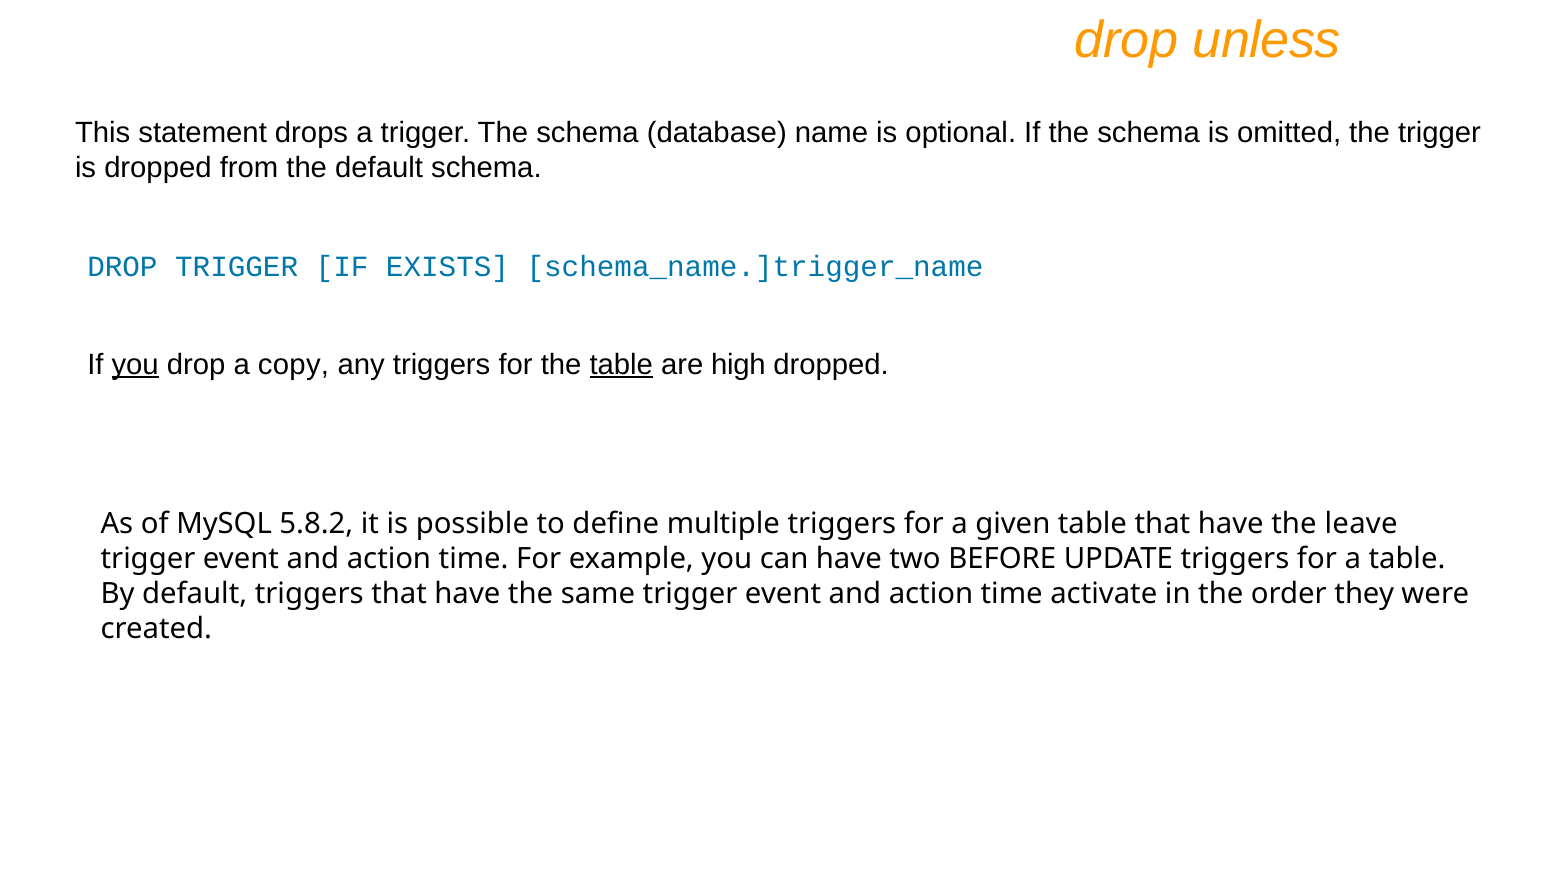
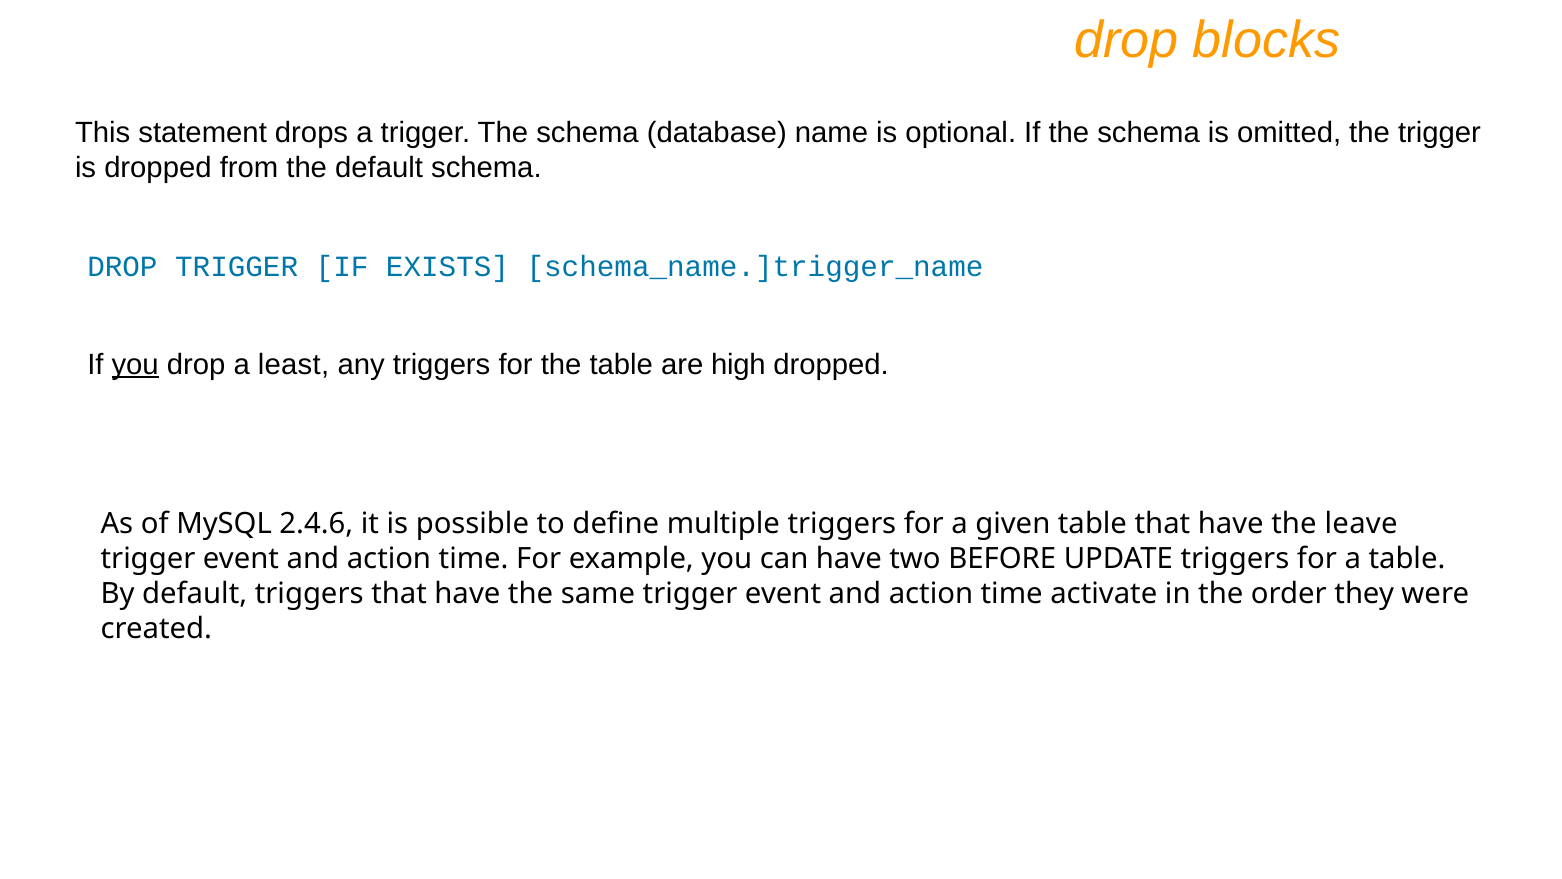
unless: unless -> blocks (1267, 41)
copy: copy -> least (294, 365)
table underline: present -> none (621, 365)
5.8.2: 5.8.2 -> 2.4.6 (316, 523)
